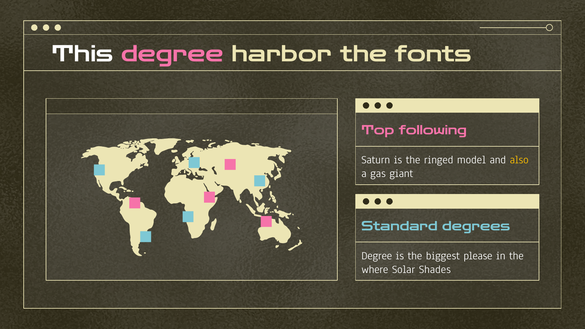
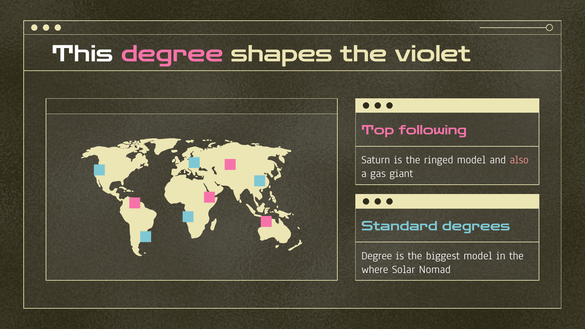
harbor: harbor -> shapes (282, 54)
fonts: fonts -> violet (433, 54)
also colour: yellow -> pink (519, 160)
biggest please: please -> model (478, 256)
Shades: Shades -> Nomad (435, 269)
